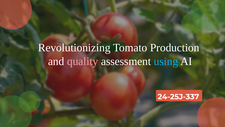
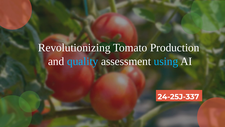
quality colour: pink -> light blue (83, 61)
